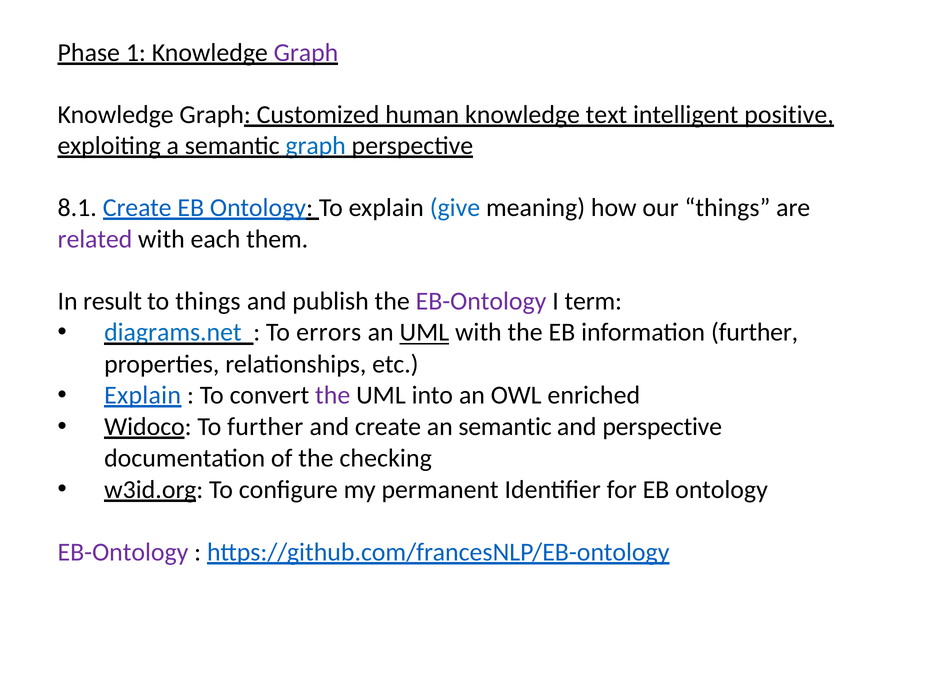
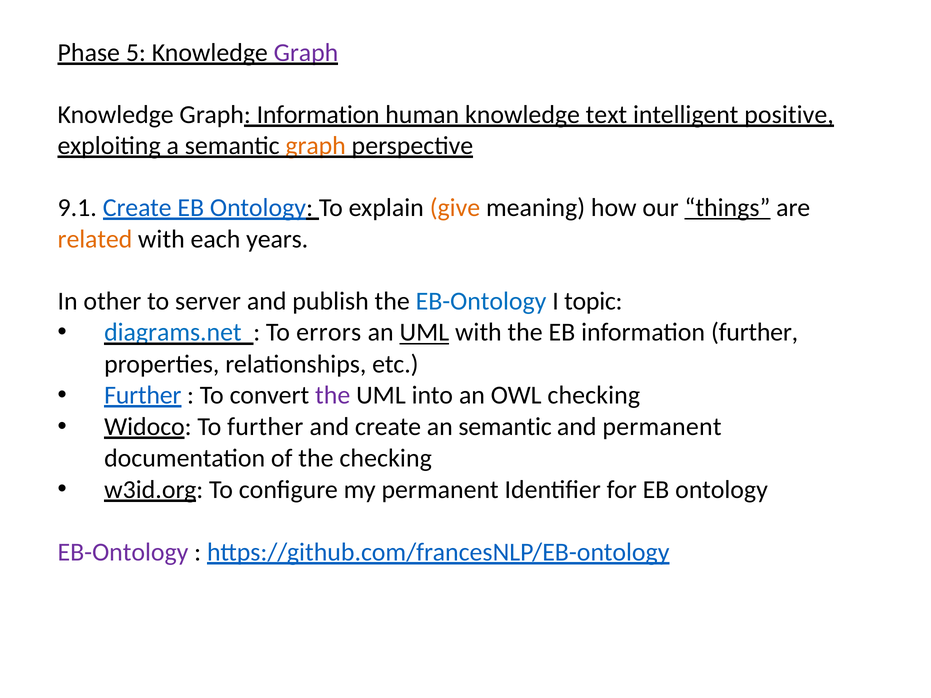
1: 1 -> 5 (136, 53)
Graph Customized: Customized -> Information (318, 115)
graph colour: blue -> orange (316, 146)
8.1: 8.1 -> 9.1 (77, 208)
give colour: blue -> orange (455, 208)
things underline: none -> present (727, 208)
related colour: purple -> orange (95, 239)
them: them -> years (277, 239)
result: result -> other (112, 302)
to things: things -> server (208, 302)
EB-Ontology colour: purple -> blue (481, 302)
term: term -> topic (593, 302)
Explain: Explain -> Further (143, 395)
OWL enriched: enriched -> checking (594, 395)
and perspective: perspective -> permanent (662, 427)
